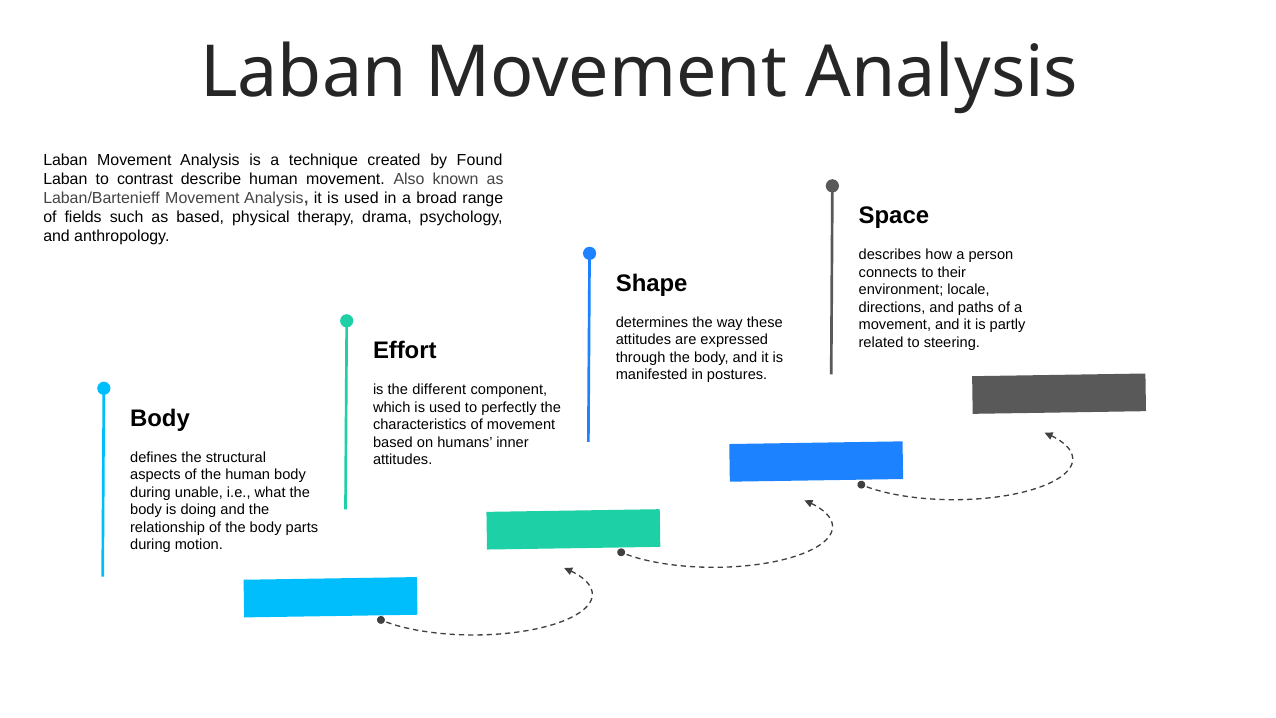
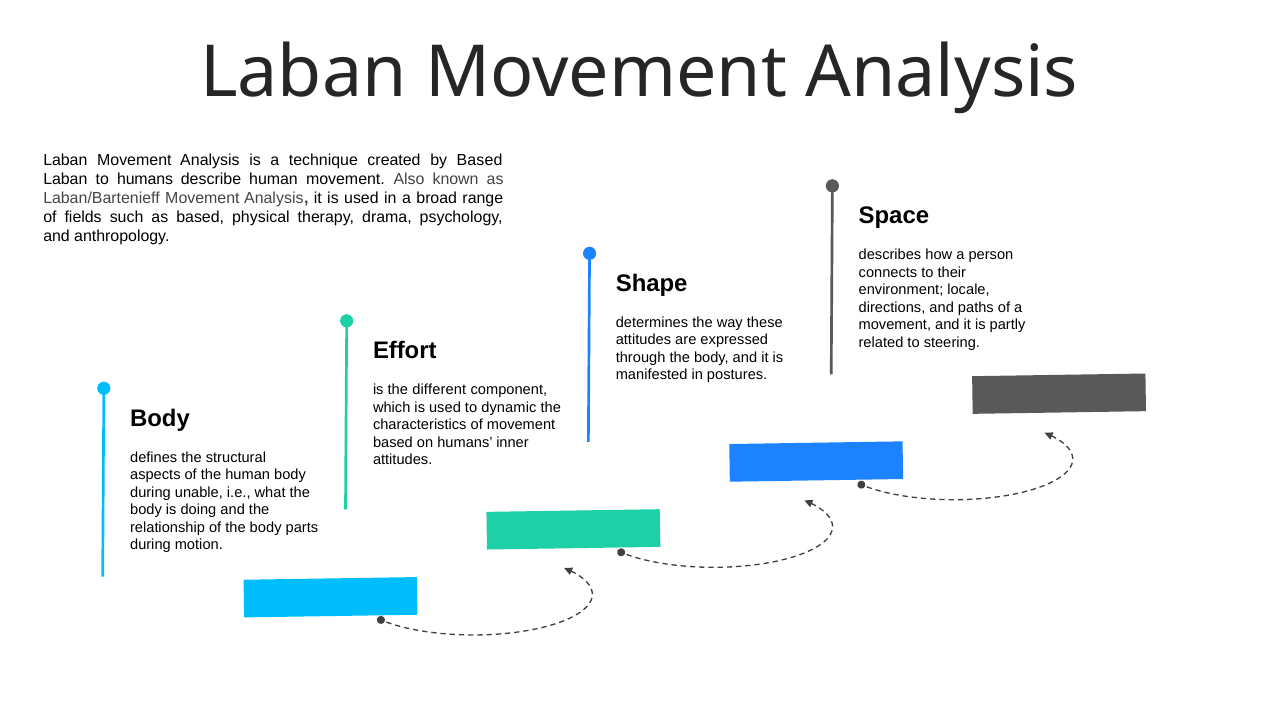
by Found: Found -> Based (480, 160)
to contrast: contrast -> humans (145, 179)
perfectly: perfectly -> dynamic (509, 407)
